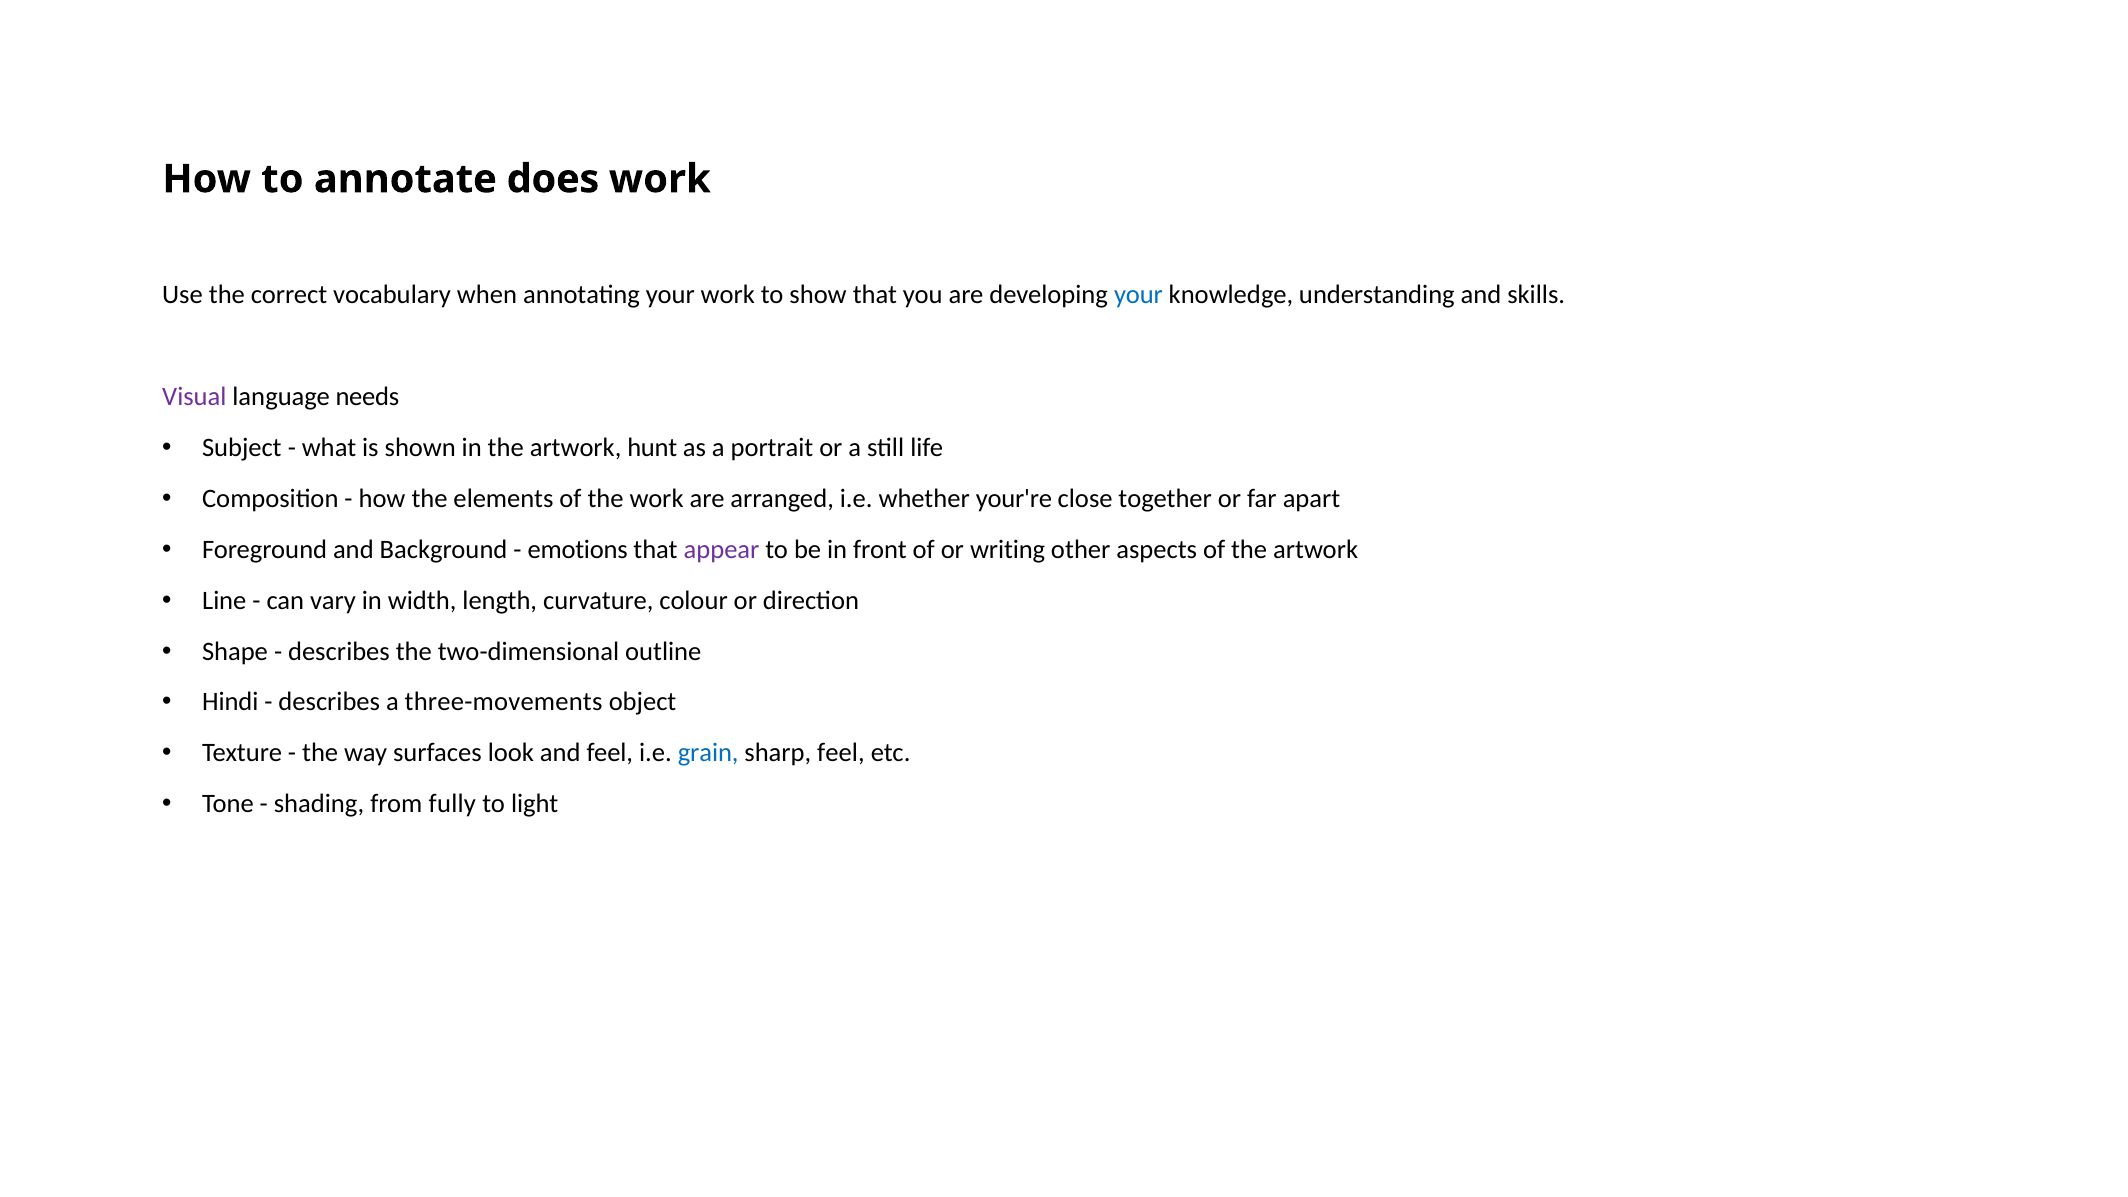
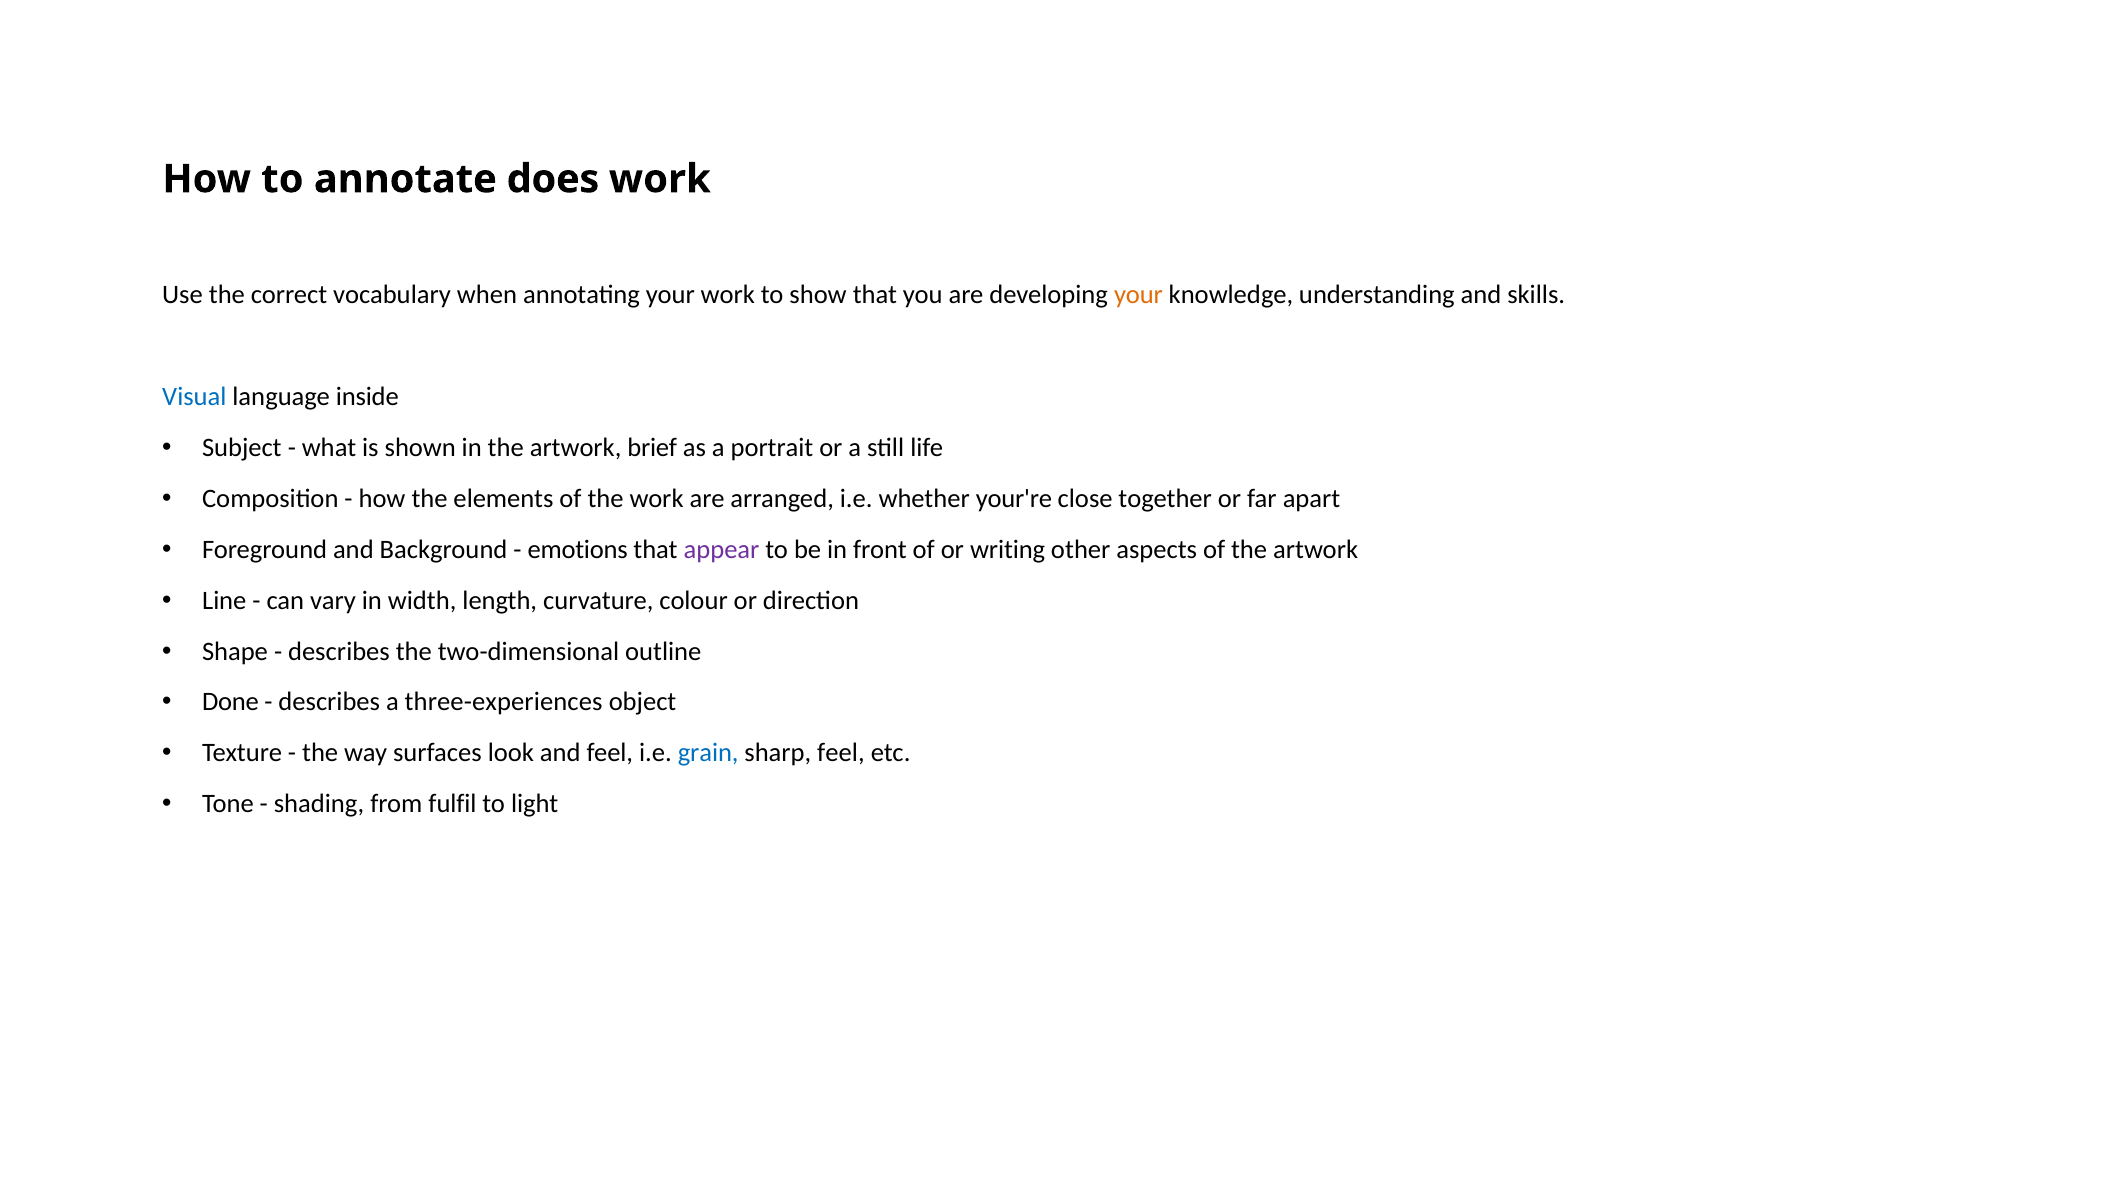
your colour: blue -> orange (1138, 295)
Visual colour: purple -> blue (194, 397)
needs: needs -> inside (367, 397)
hunt: hunt -> brief (652, 448)
Hindi: Hindi -> Done (230, 702)
three-movements: three-movements -> three-experiences (504, 702)
fully: fully -> fulfil (453, 804)
